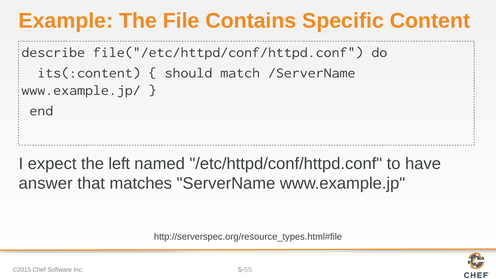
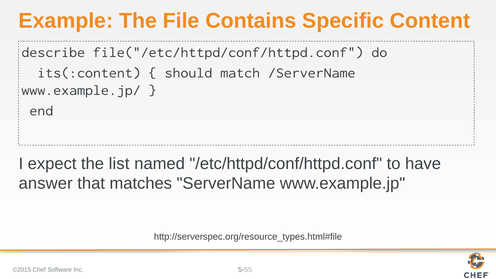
left: left -> list (119, 164)
